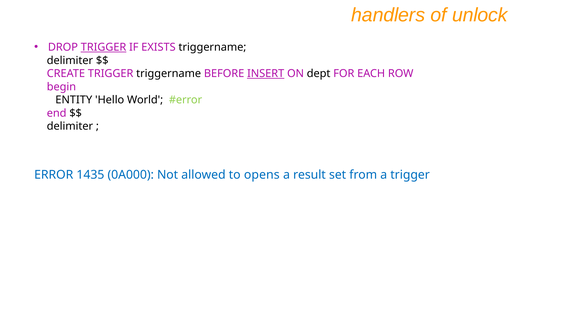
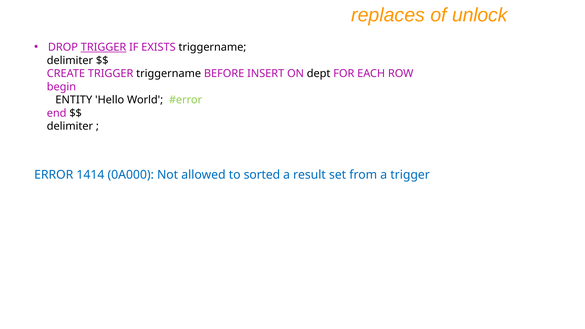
handlers: handlers -> replaces (388, 15)
INSERT underline: present -> none (266, 74)
1435: 1435 -> 1414 (90, 175)
opens: opens -> sorted (262, 175)
